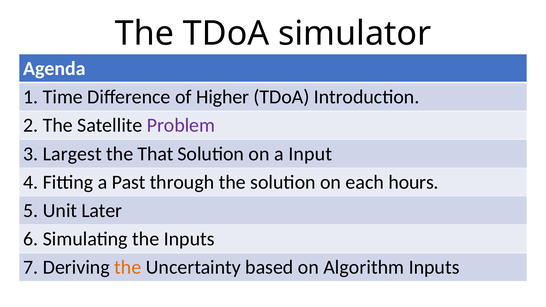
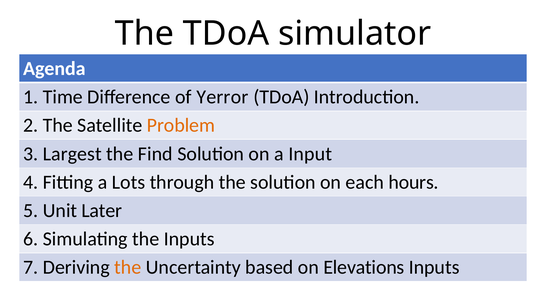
Higher: Higher -> Yerror (222, 97)
Problem colour: purple -> orange (181, 125)
That: That -> Find (155, 154)
Past: Past -> Lots (129, 182)
Algorithm: Algorithm -> Elevations (364, 267)
